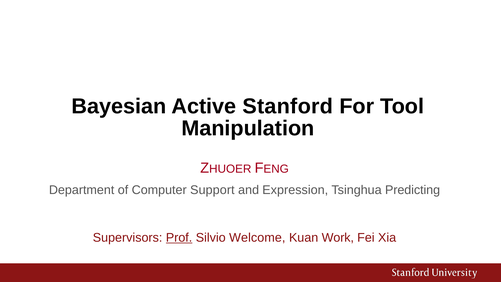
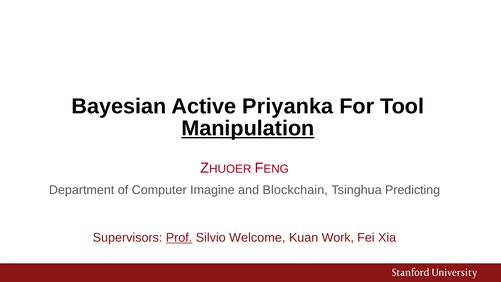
Stanford: Stanford -> Priyanka (288, 106)
Manipulation underline: none -> present (248, 128)
Support: Support -> Imagine (212, 190)
Expression: Expression -> Blockchain (295, 190)
